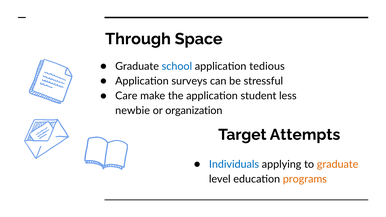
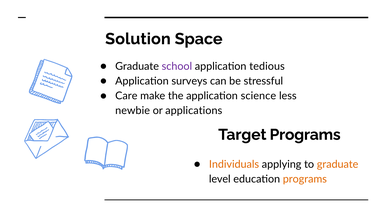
Through: Through -> Solution (138, 39)
school colour: blue -> purple (177, 66)
student: student -> science (258, 96)
organization: organization -> applications (194, 111)
Target Attempts: Attempts -> Programs (305, 135)
Individuals colour: blue -> orange (234, 164)
